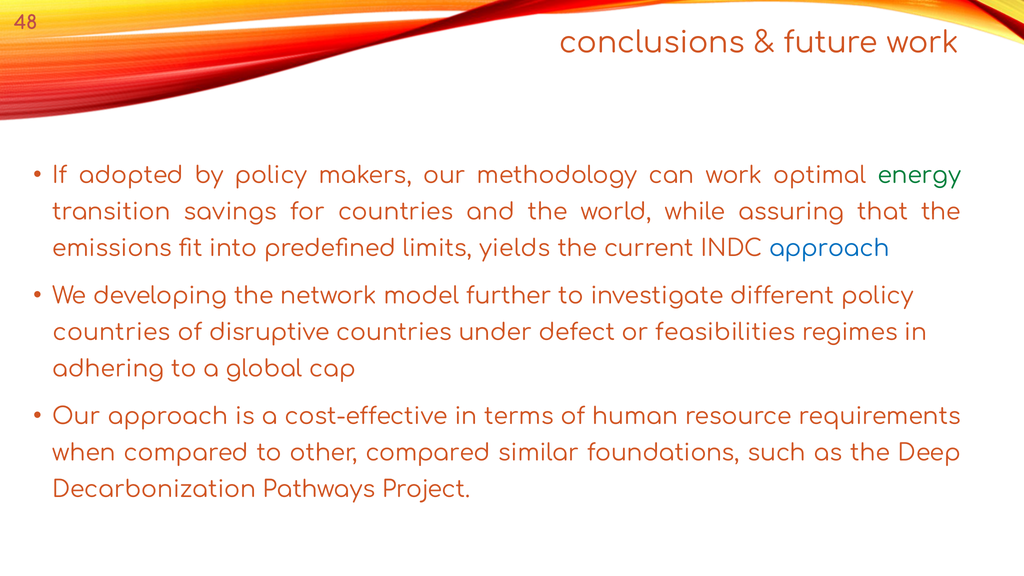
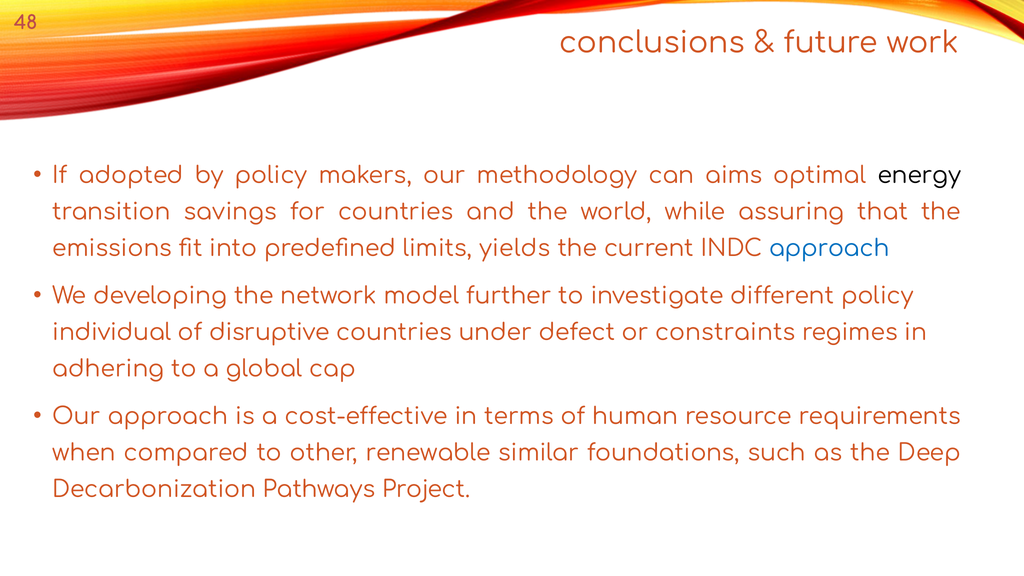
can work: work -> aims (734, 176)
energy colour: green -> black (919, 176)
countries: countries -> individual (112, 333)
feasibilities: feasibilities -> constraints (725, 333)
other compared: compared -> renewable (428, 453)
